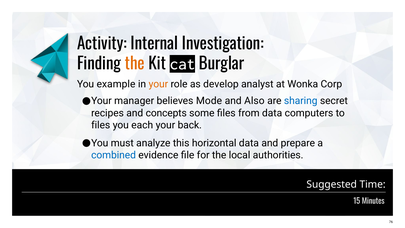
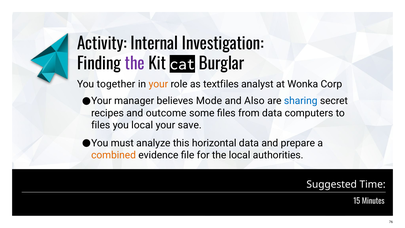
the colour: orange -> purple (135, 64)
example: example -> together (116, 84)
develop: develop -> textfiles (221, 84)
concepts: concepts -> outcome (166, 113)
you each: each -> local (142, 125)
back: back -> save (190, 125)
combined colour: blue -> orange (114, 155)
